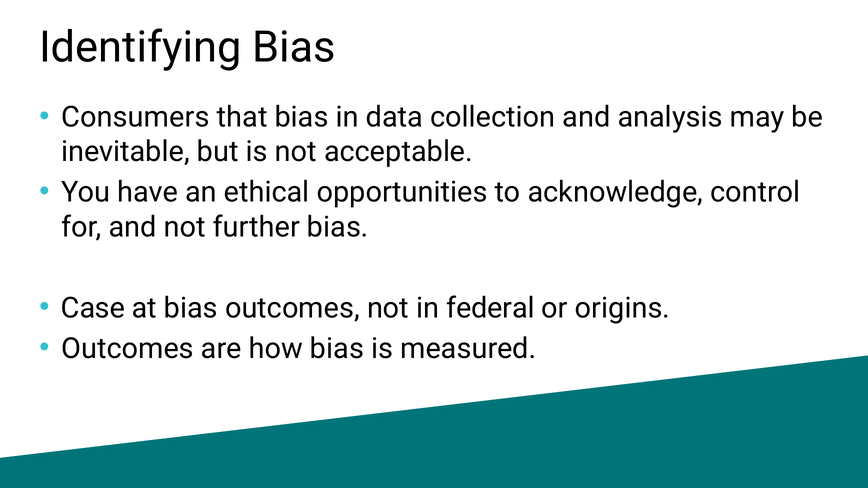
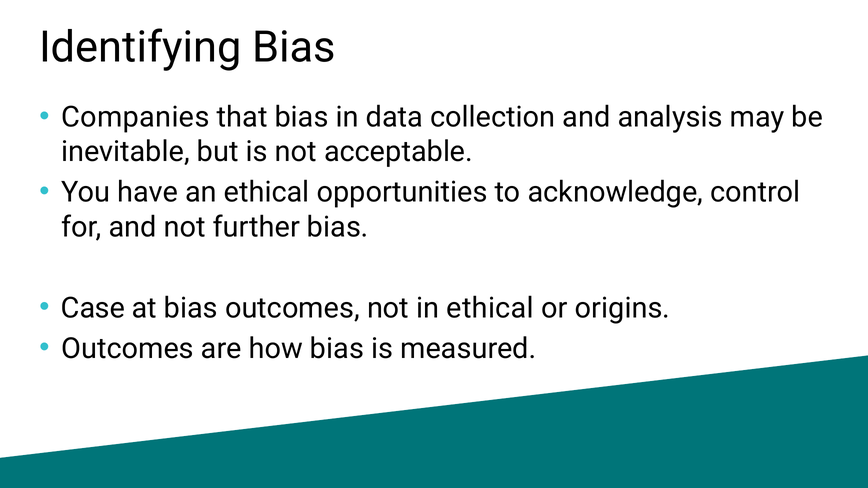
Consumers: Consumers -> Companies (135, 117)
in federal: federal -> ethical (490, 308)
